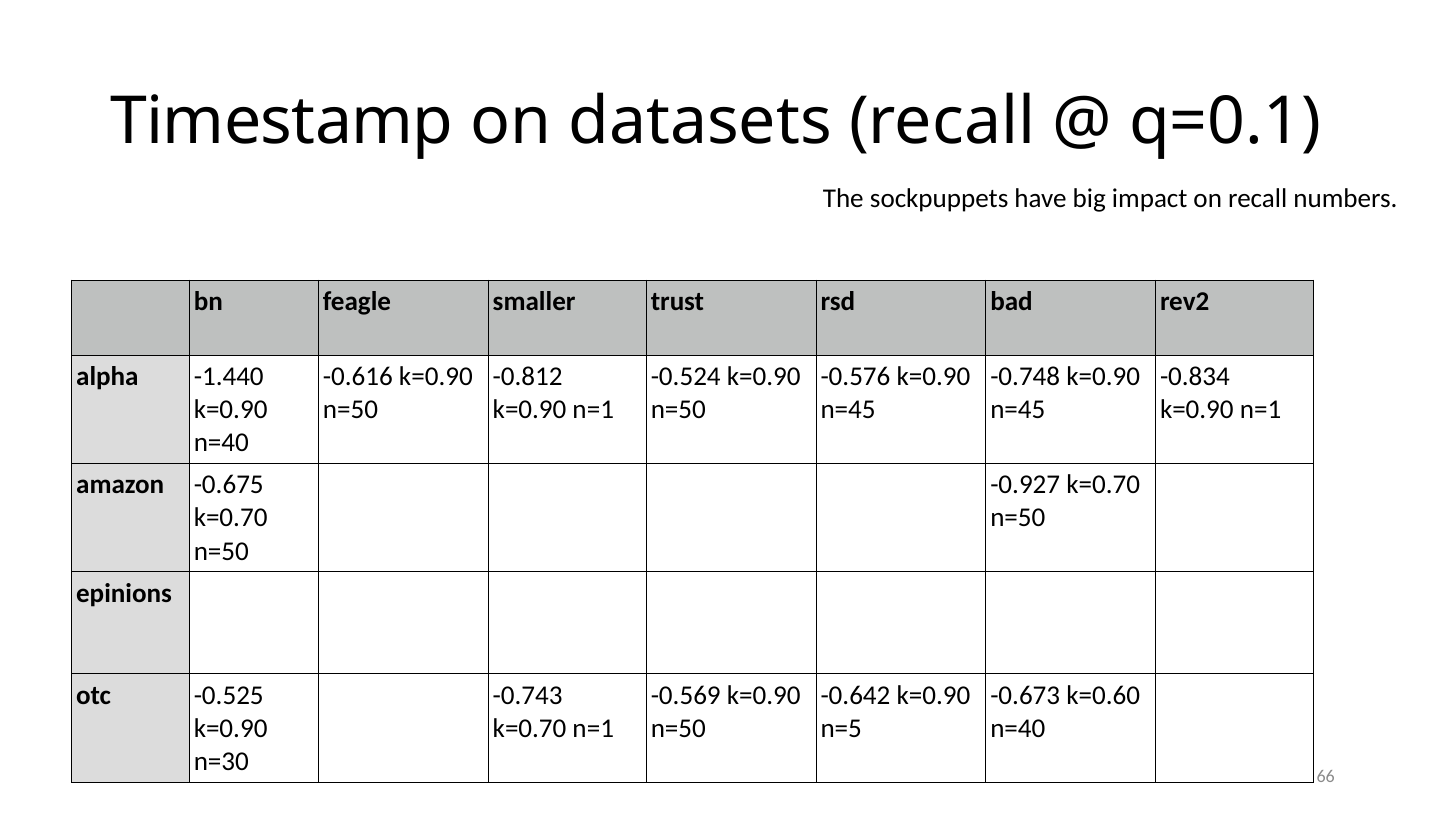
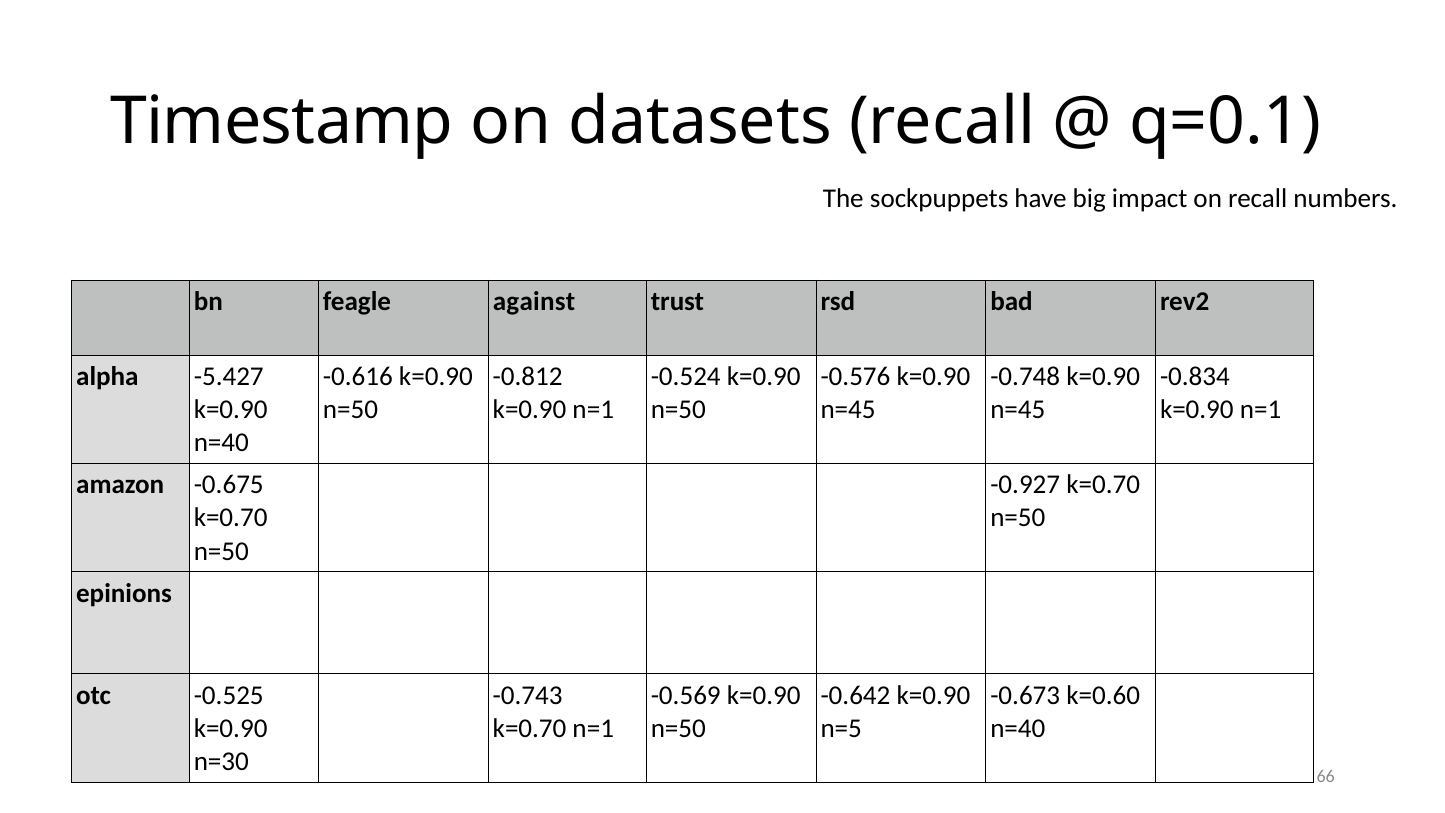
smaller: smaller -> against (534, 301)
-1.440: -1.440 -> -5.427 (229, 377)
